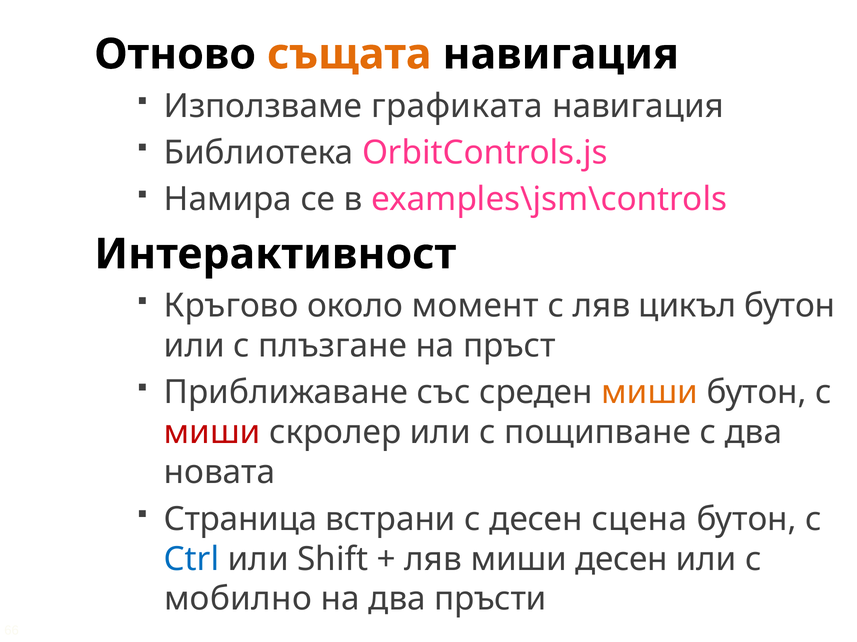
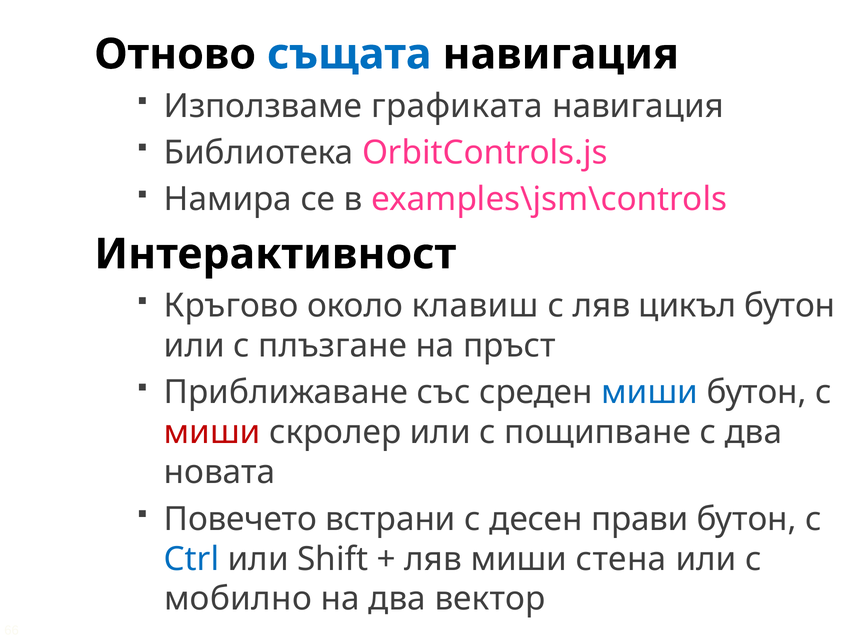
същата colour: orange -> blue (349, 54)
момент: момент -> клавиш (475, 306)
миши colour: orange -> blue (650, 393)
Страница: Страница -> Повечето (240, 520)
сцена: сцена -> прави (640, 520)
миши десен: десен -> стена (621, 560)
пръсти: пръсти -> вектор (490, 600)
